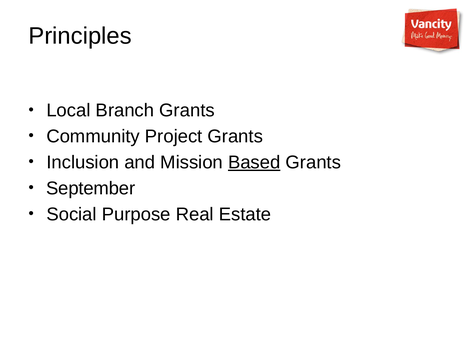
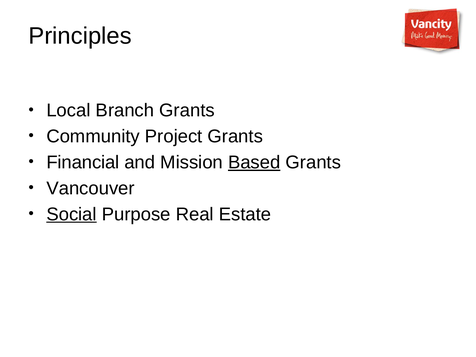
Inclusion: Inclusion -> Financial (83, 162)
September: September -> Vancouver (91, 188)
Social underline: none -> present (72, 214)
